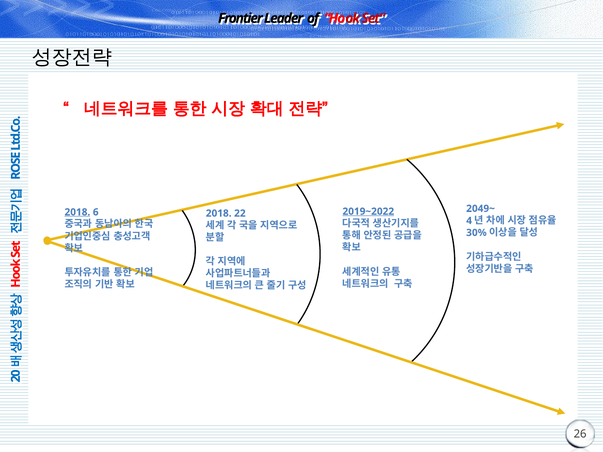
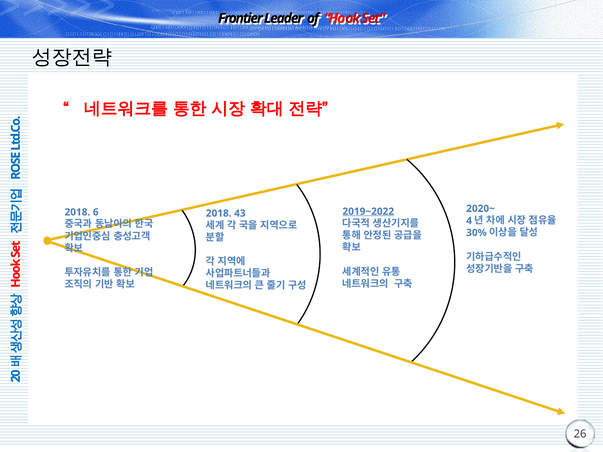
2049~: 2049~ -> 2020~ (481, 209)
2018 underline: present -> none (77, 212)
22: 22 -> 43 (240, 213)
